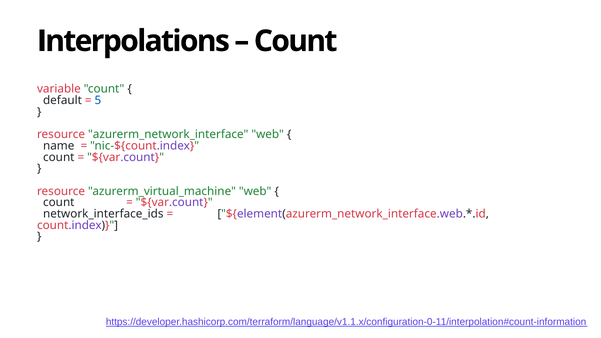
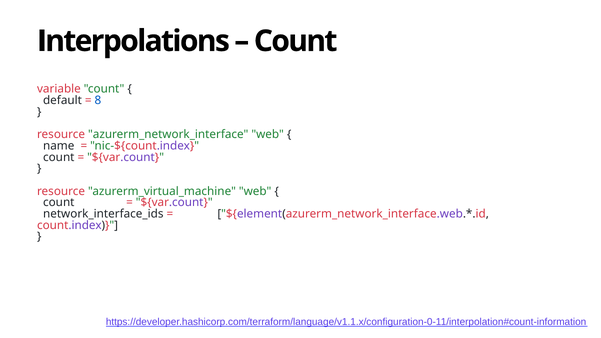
5: 5 -> 8 (98, 100)
